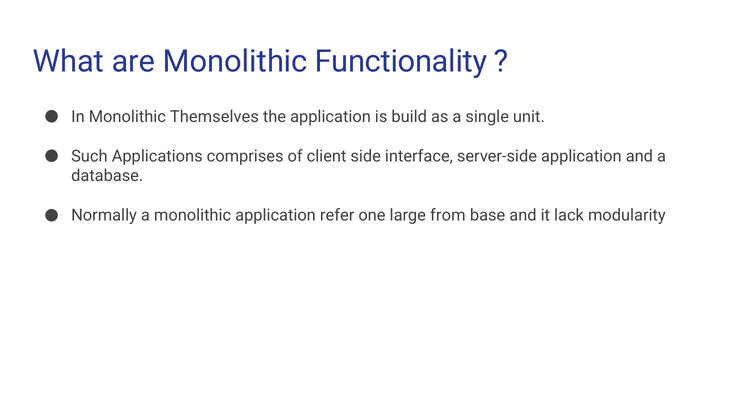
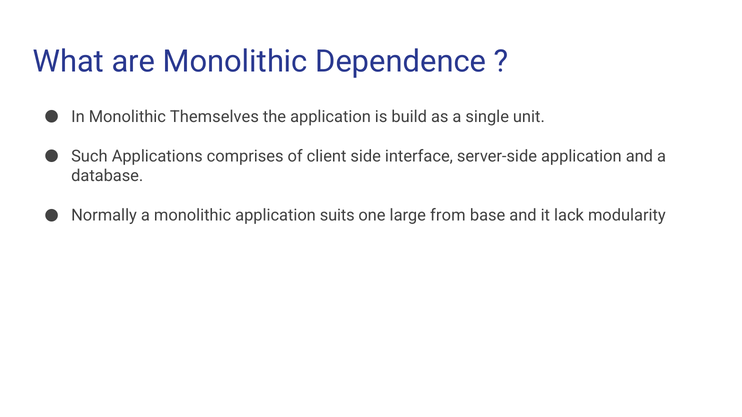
Functionality: Functionality -> Dependence (401, 61)
refer: refer -> suits (337, 216)
